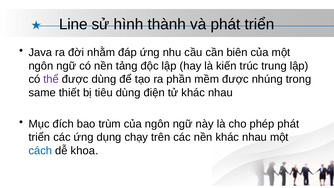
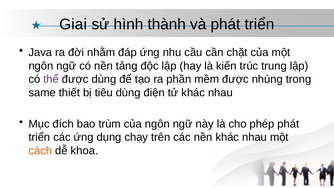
Line: Line -> Giai (73, 24)
biên: biên -> chặt (237, 53)
cách colour: blue -> orange (40, 151)
